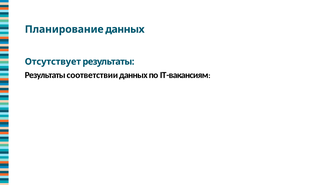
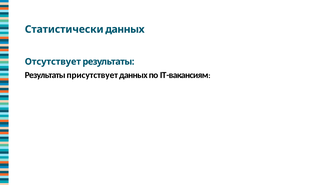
Планирование: Планирование -> Статистически (64, 29)
соответствии: соответствии -> присутствует (92, 75)
